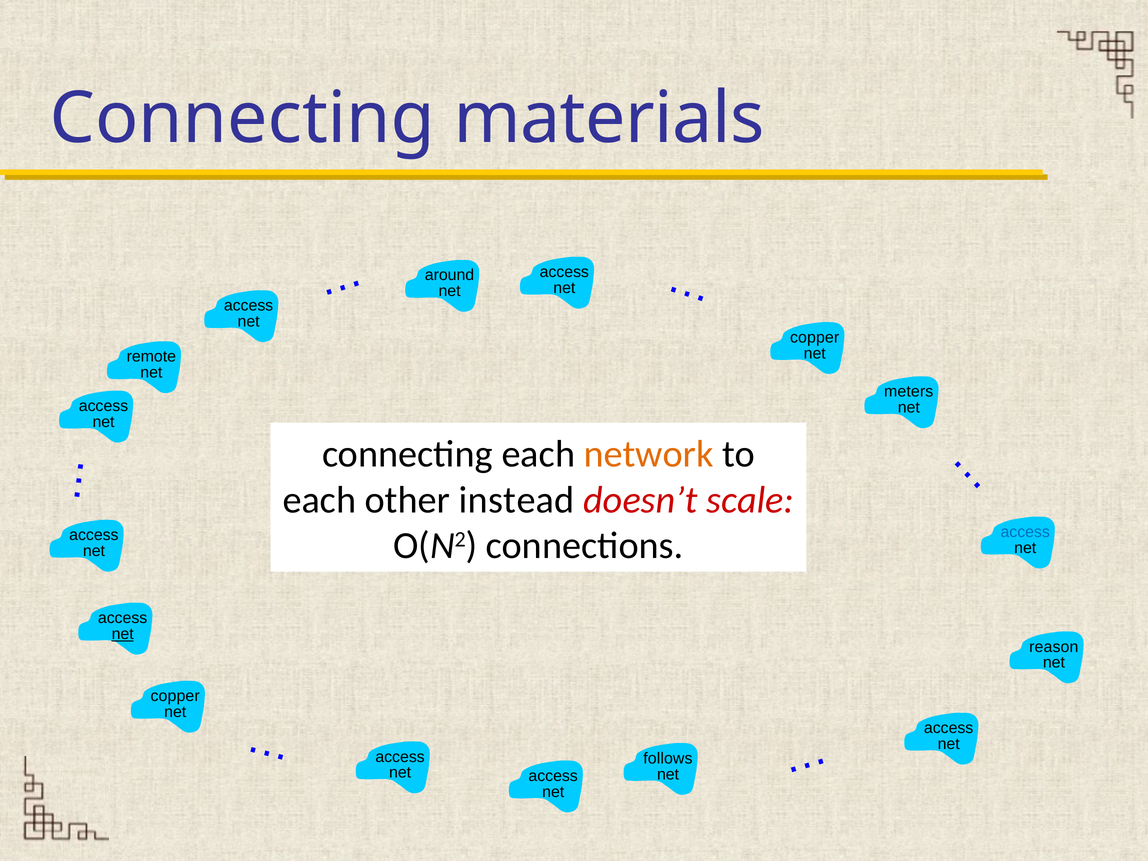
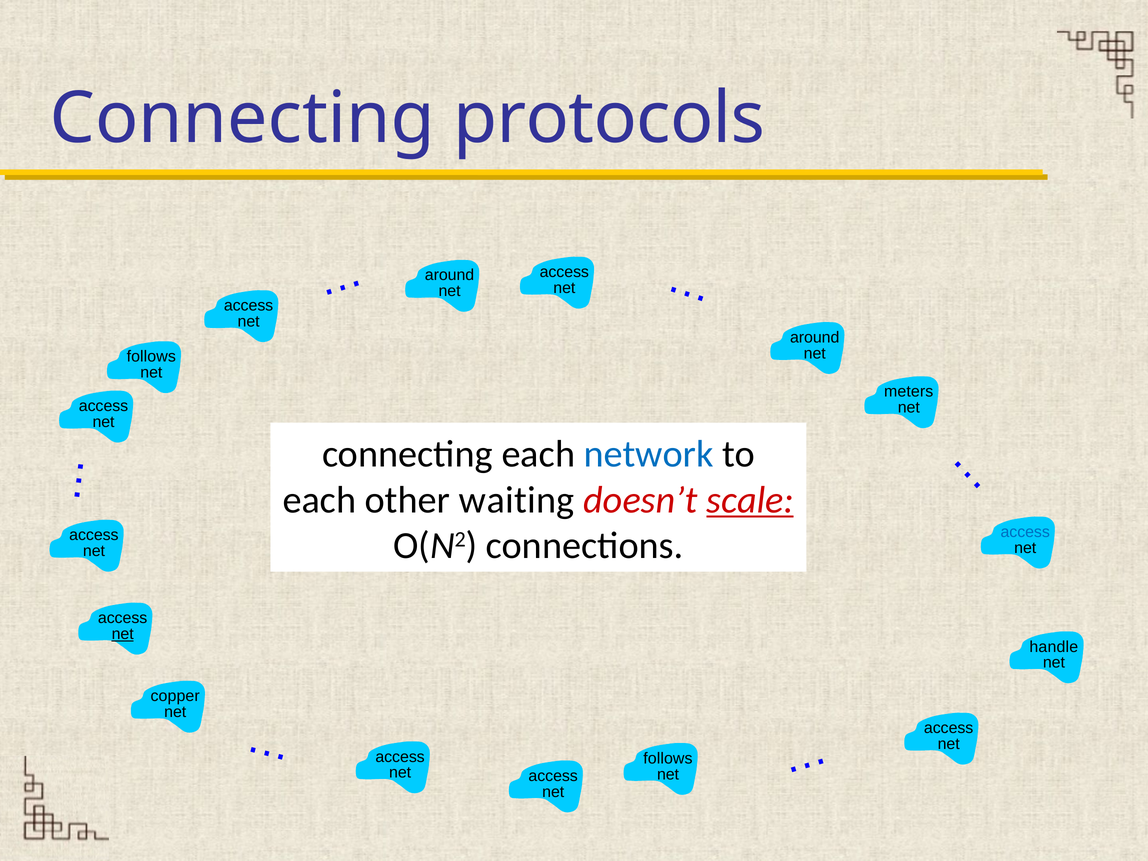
materials: materials -> protocols (609, 119)
copper: copper -> around (815, 337)
remote: remote -> follows (151, 357)
network colour: orange -> blue (649, 454)
instead: instead -> waiting (517, 500)
scale underline: none -> present (750, 500)
reason: reason -> handle (1054, 647)
